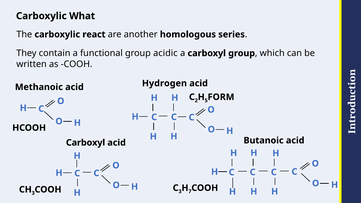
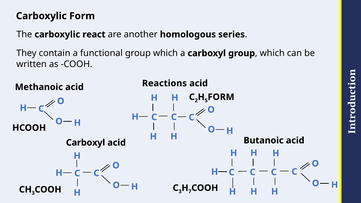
Carboxylic What: What -> Form (82, 16)
group acidic: acidic -> which (165, 53)
Hydrogen: Hydrogen -> Reactions (164, 83)
